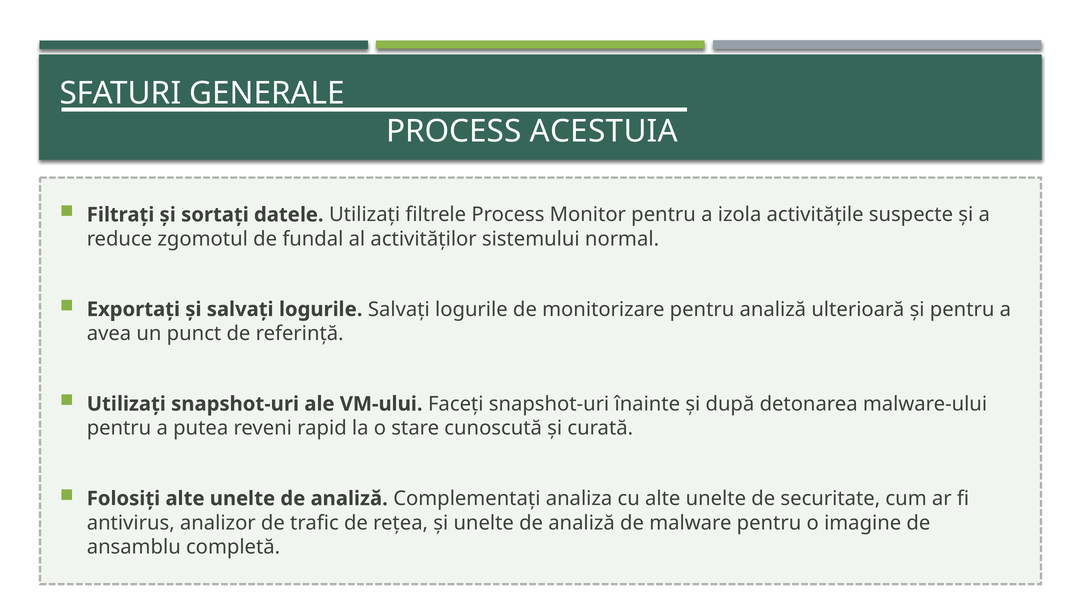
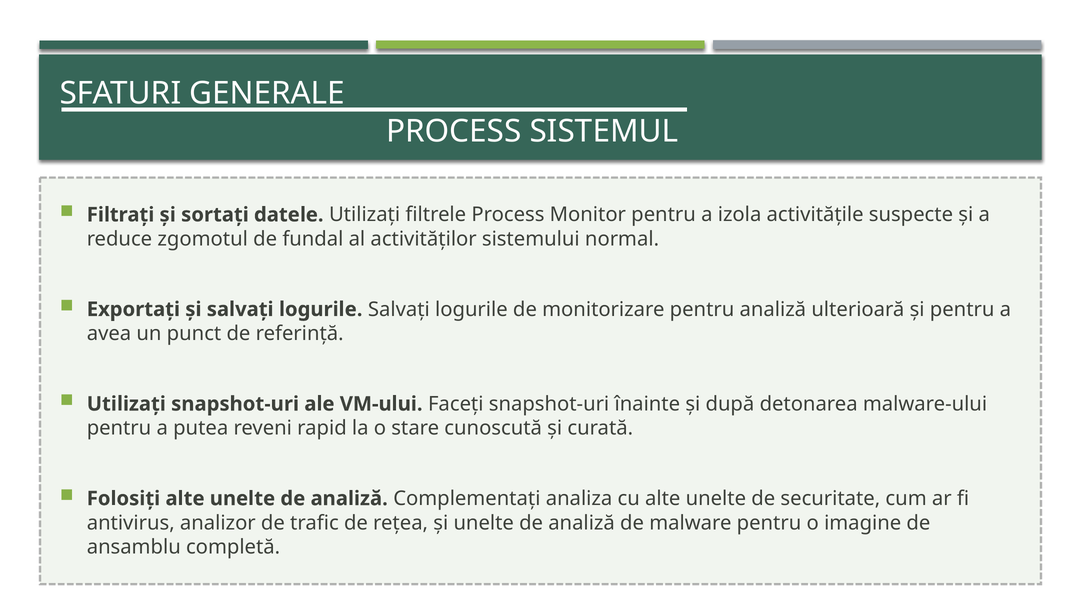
ACESTUIA: ACESTUIA -> SISTEMUL (604, 131)
